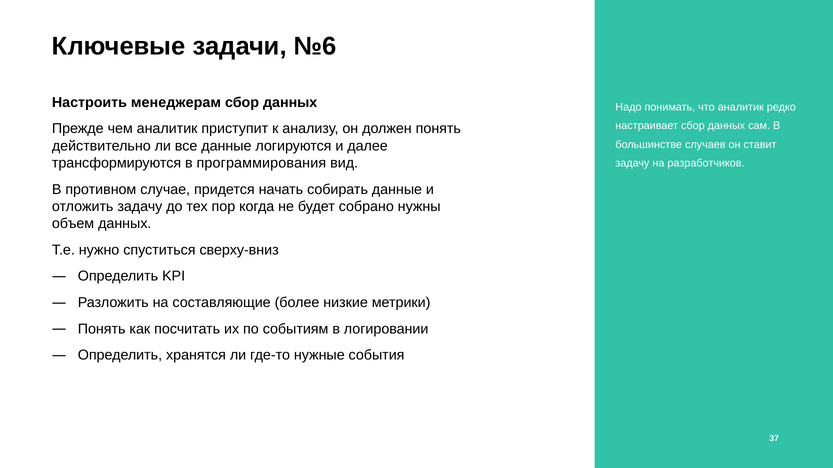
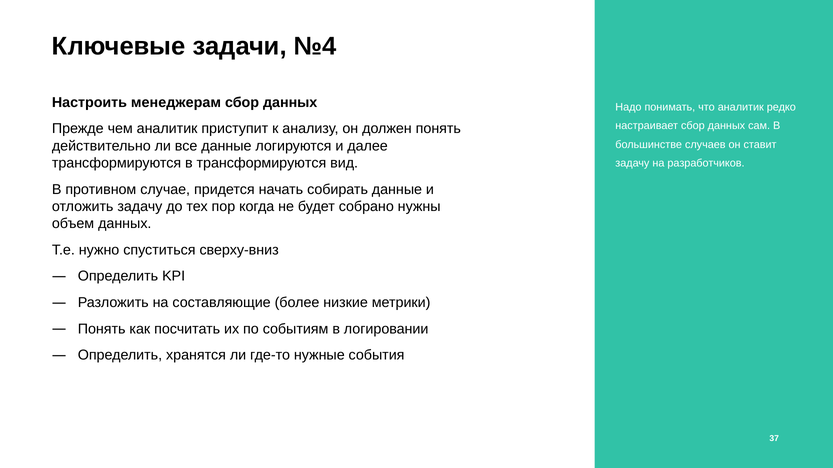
№6: №6 -> №4 (315, 46)
в программирования: программирования -> трансформируются (261, 163)
